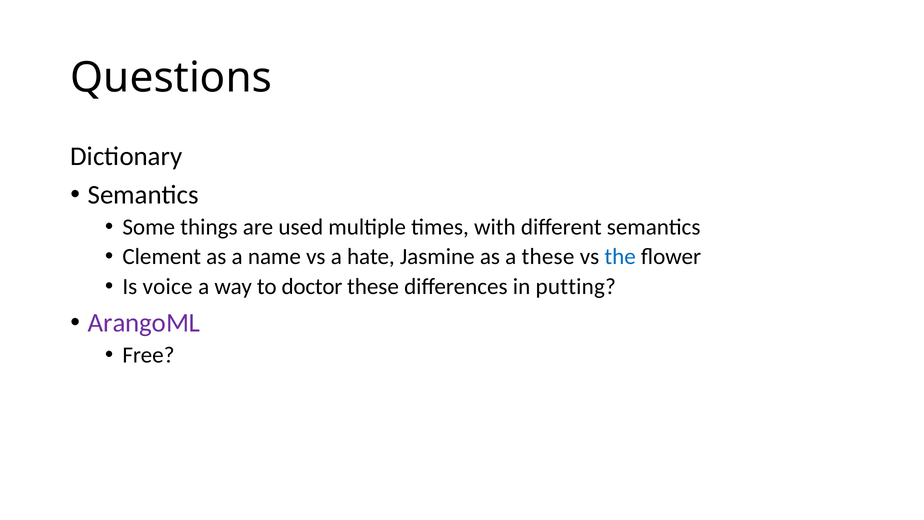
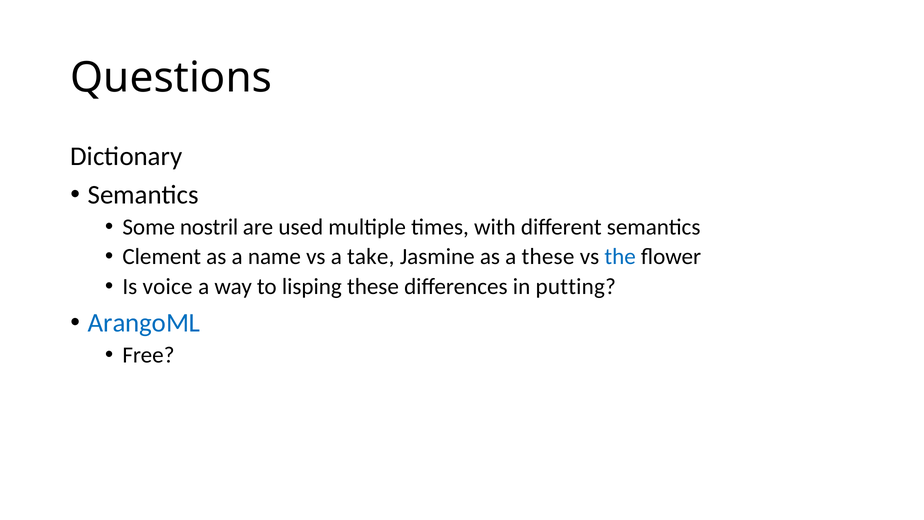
things: things -> nostril (209, 227)
hate: hate -> take (371, 257)
doctor: doctor -> lisping (312, 286)
ArangoML colour: purple -> blue (144, 323)
